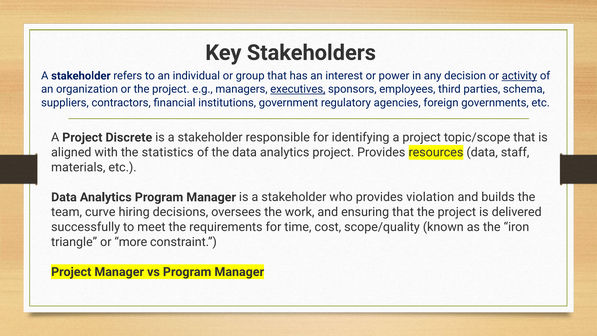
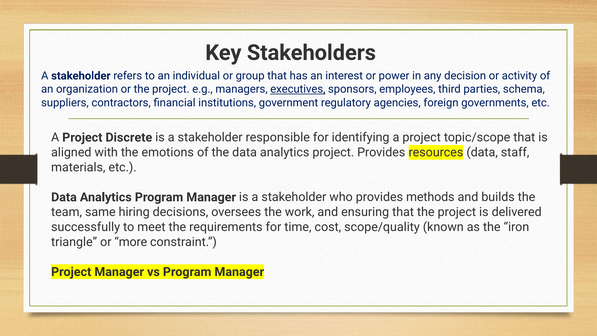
activity underline: present -> none (519, 76)
statistics: statistics -> emotions (168, 152)
violation: violation -> methods (430, 197)
curve: curve -> same (100, 212)
